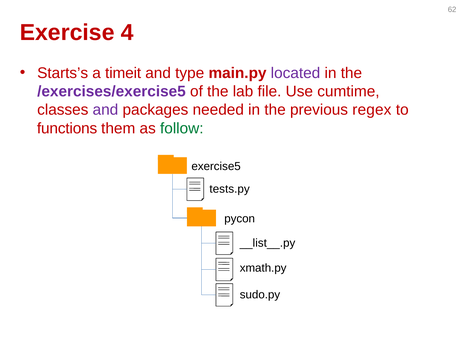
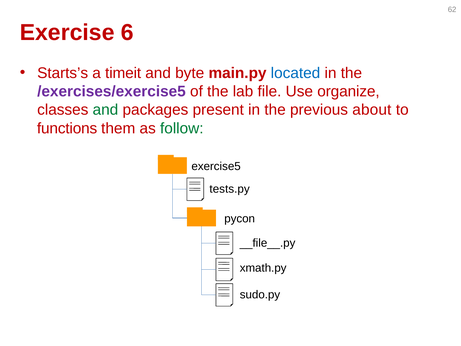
4: 4 -> 6 (127, 33)
type: type -> byte (190, 73)
located colour: purple -> blue (296, 73)
cumtime: cumtime -> organize (348, 91)
and colour: purple -> green (105, 110)
needed: needed -> present (218, 110)
regex: regex -> about (372, 110)
__list__.py: __list__.py -> __file__.py (268, 243)
